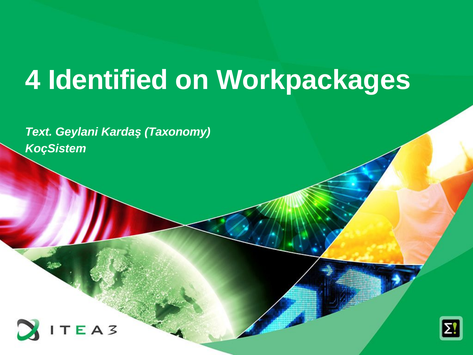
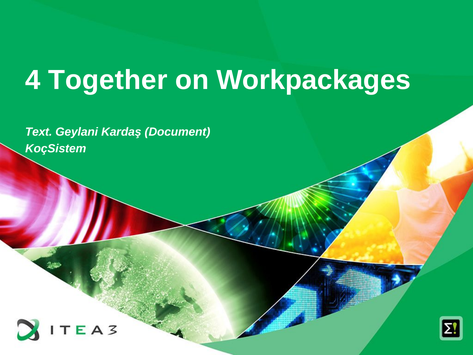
Identified: Identified -> Together (108, 80)
Taxonomy: Taxonomy -> Document (177, 132)
